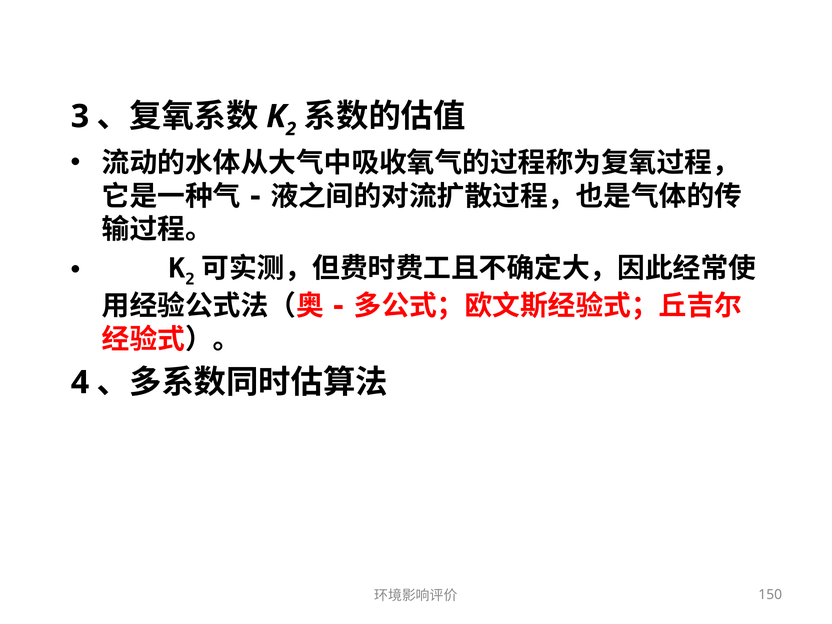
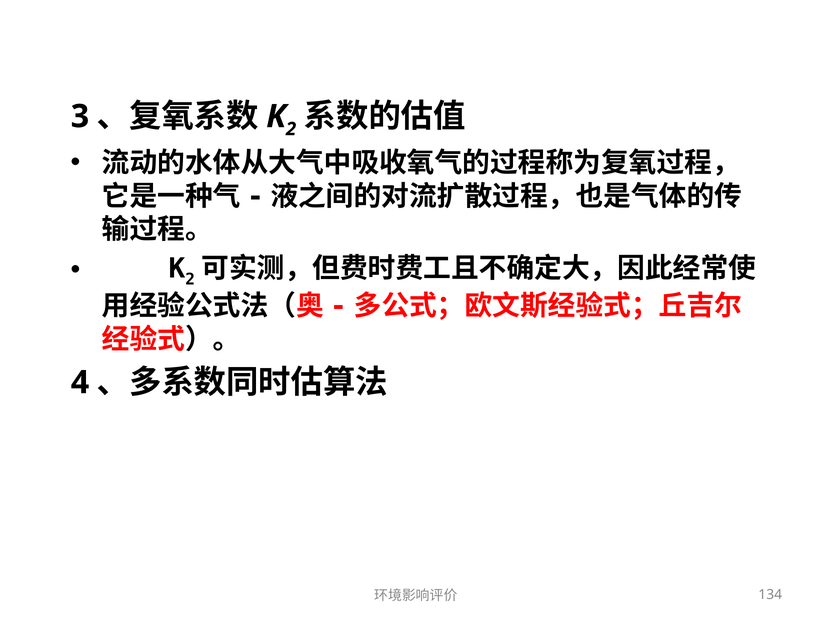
150: 150 -> 134 (770, 595)
